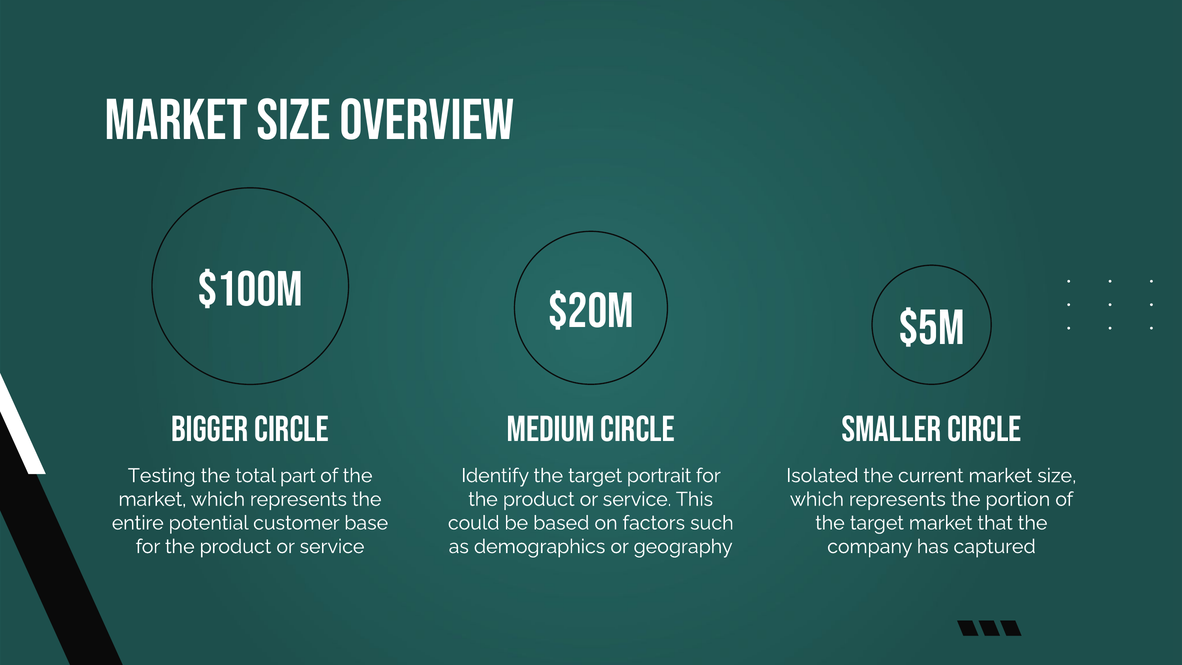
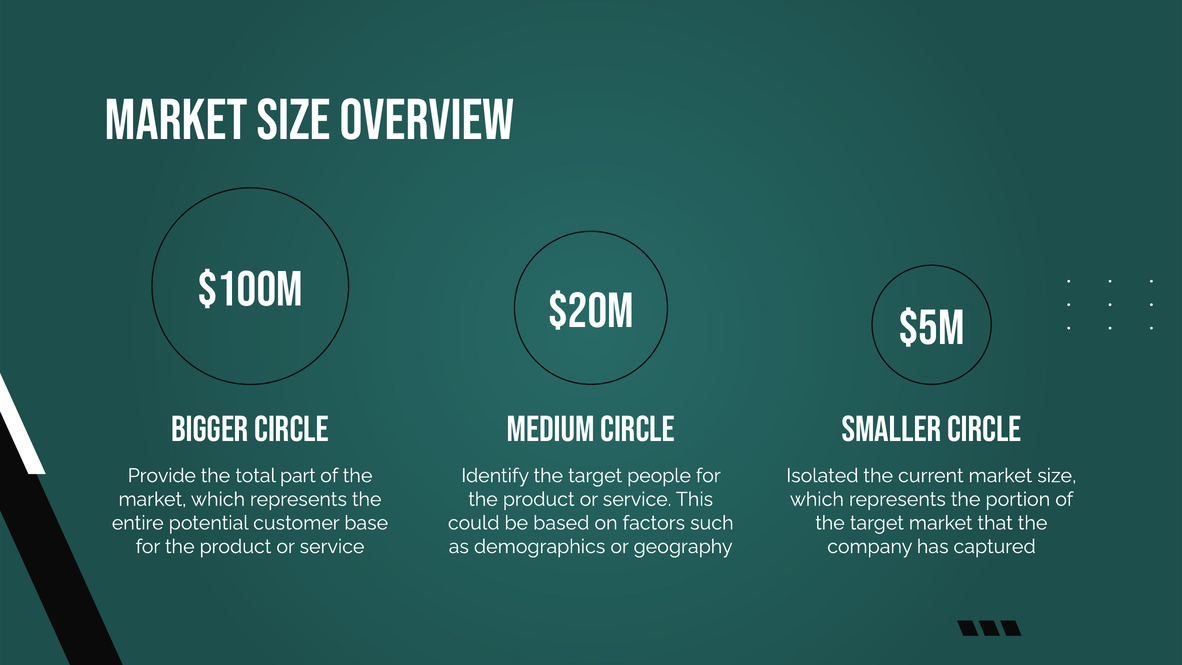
Testing: Testing -> Provide (162, 476)
portrait: portrait -> people (659, 476)
